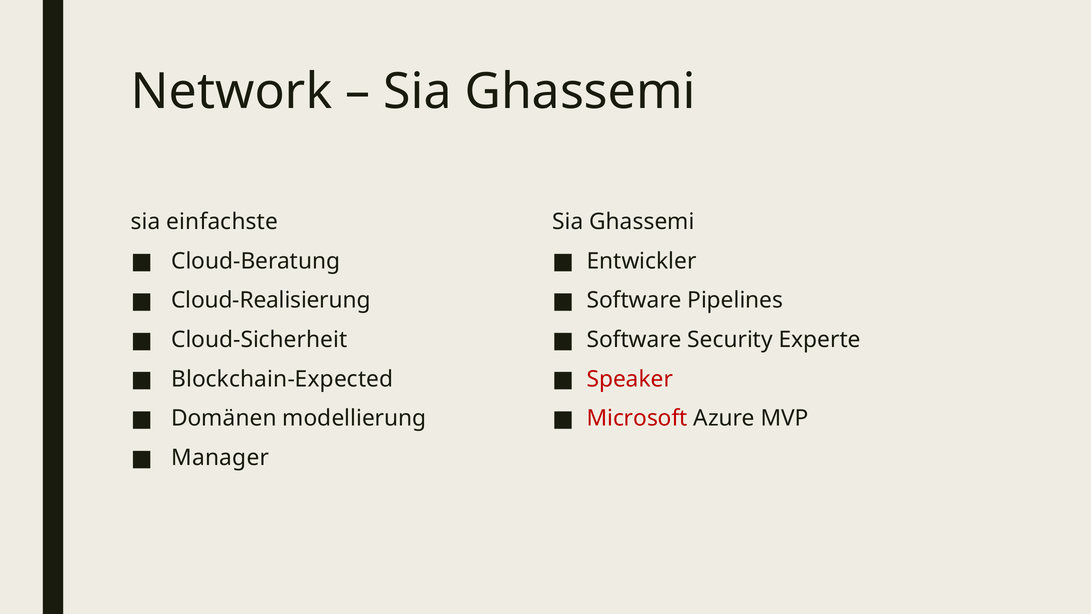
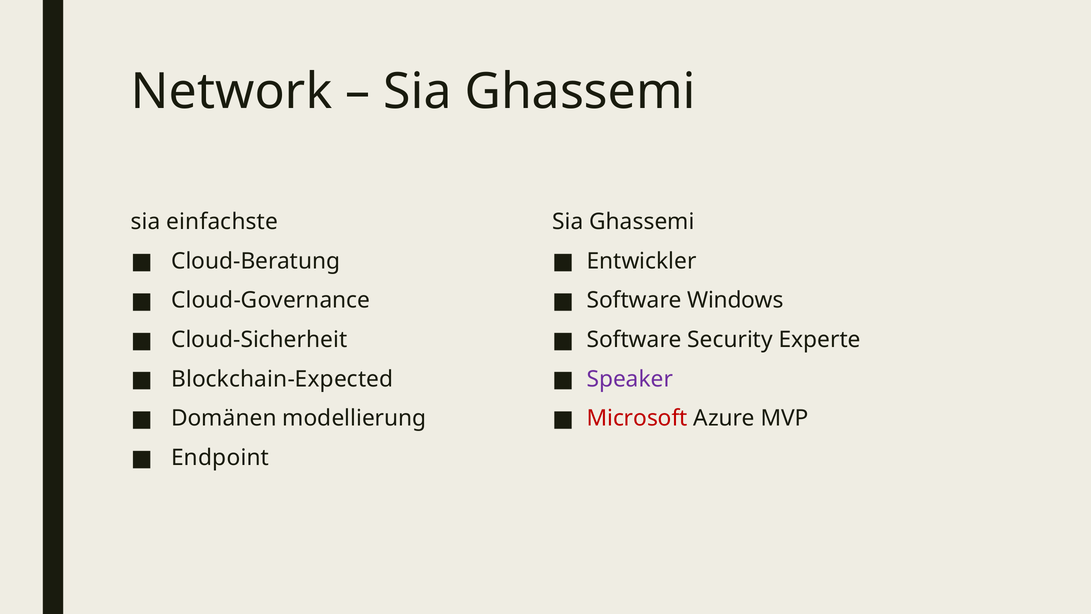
Cloud-Realisierung: Cloud-Realisierung -> Cloud-Governance (271, 300)
Pipelines: Pipelines -> Windows (735, 300)
Speaker colour: red -> purple (630, 379)
Manager: Manager -> Endpoint (220, 457)
